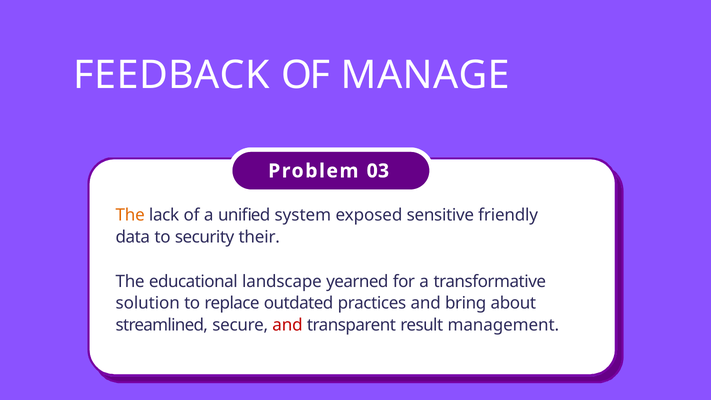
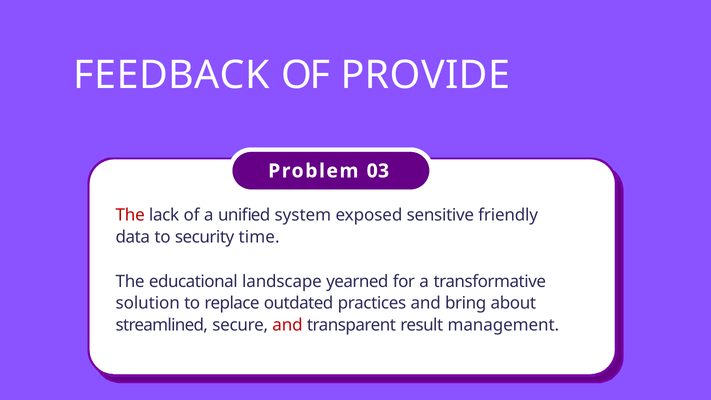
MANAGE: MANAGE -> PROVIDE (425, 75)
The colour: orange -> red (130, 215)
their: their -> time (259, 237)
